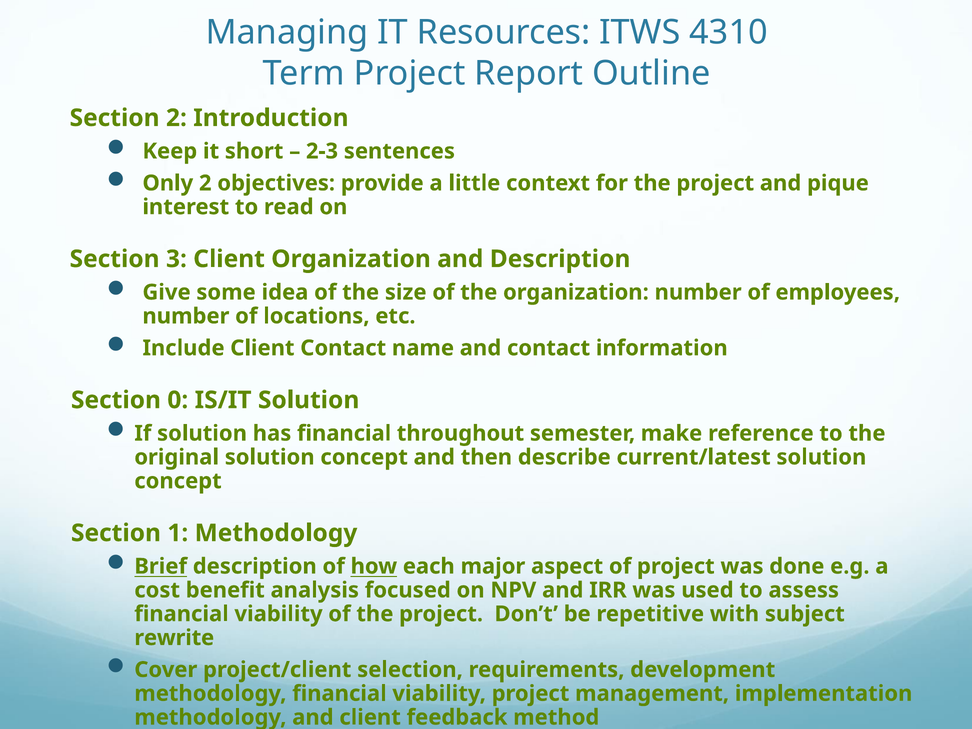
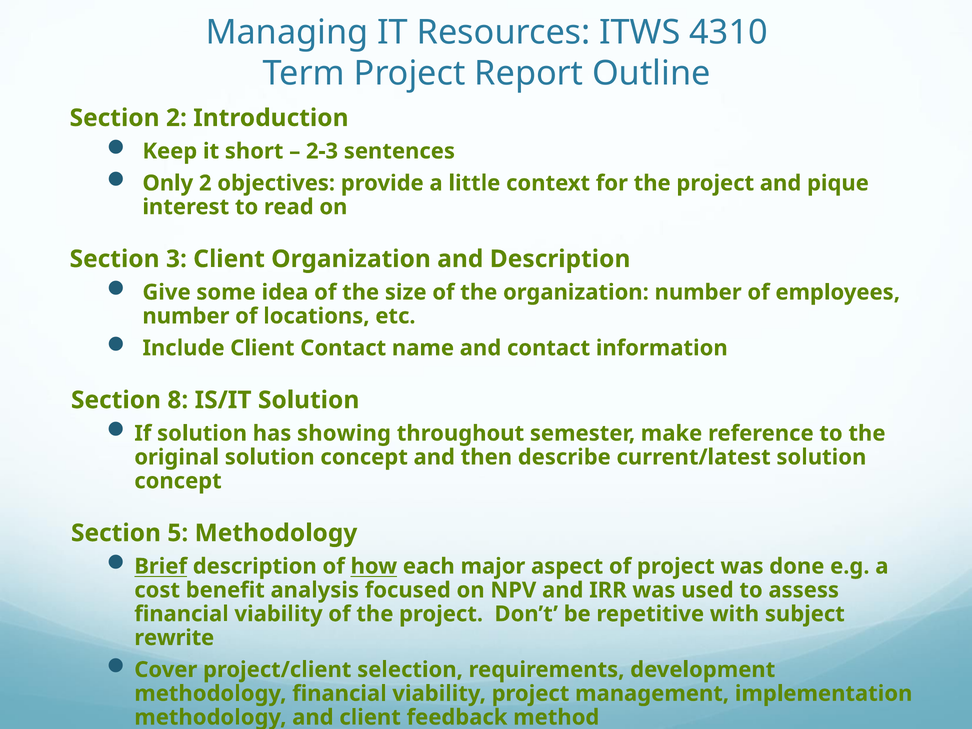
0: 0 -> 8 (178, 400)
has financial: financial -> showing (344, 433)
1: 1 -> 5 (178, 533)
